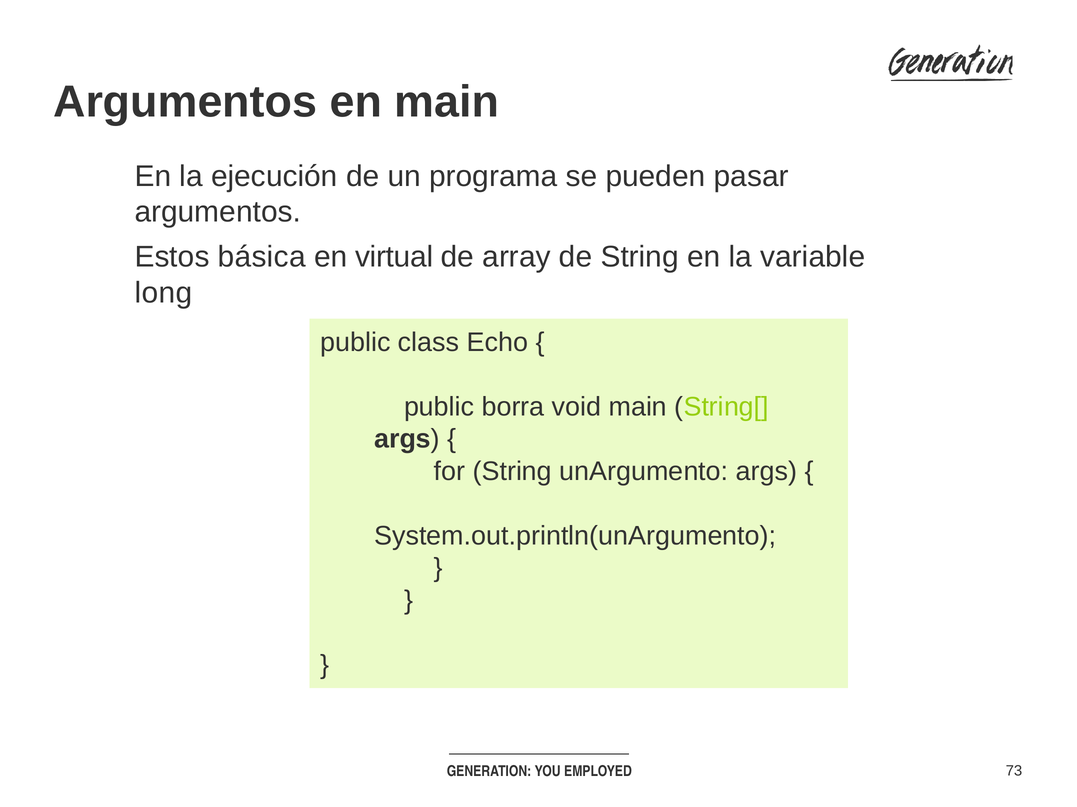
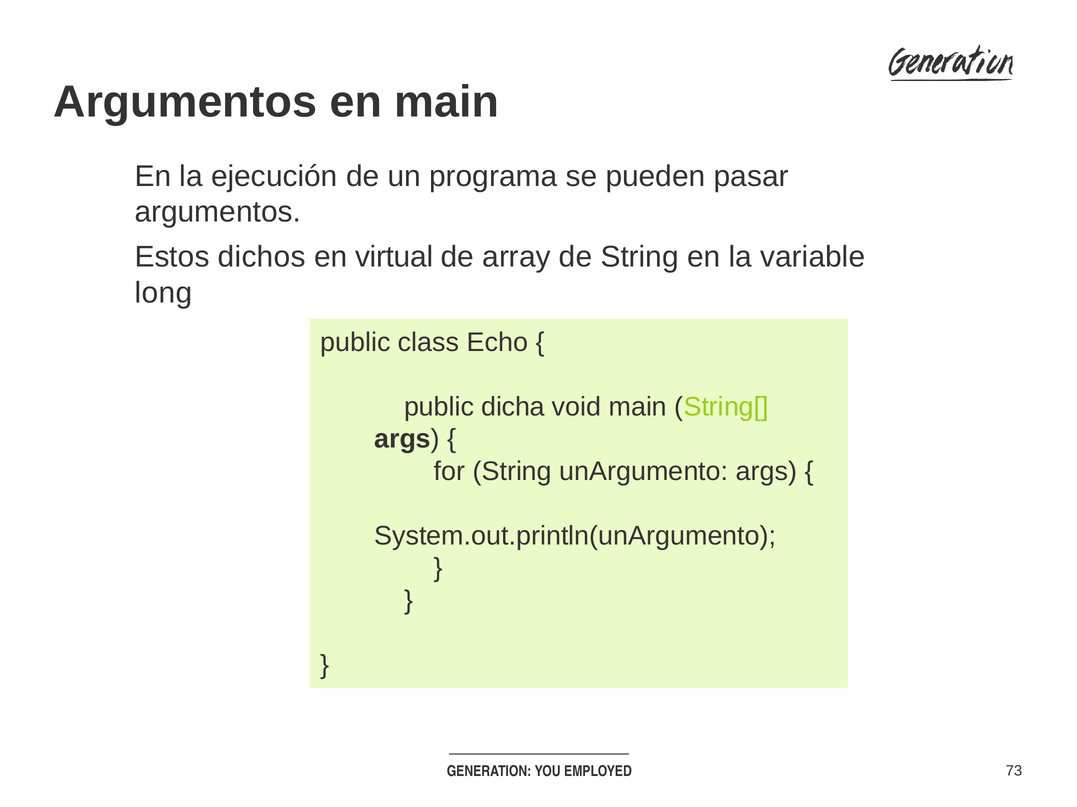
básica: básica -> dichos (262, 257)
borra: borra -> dicha (513, 407)
